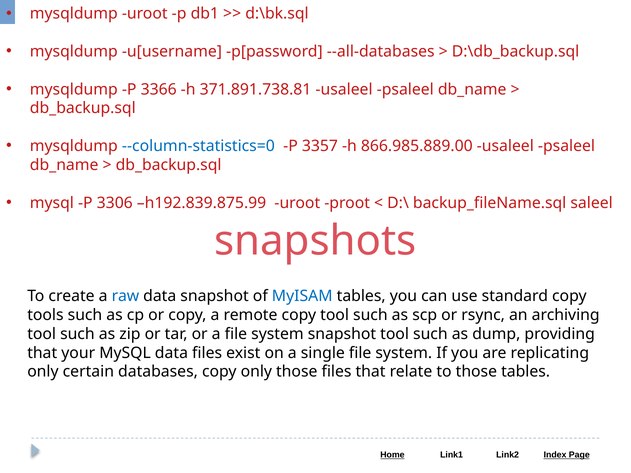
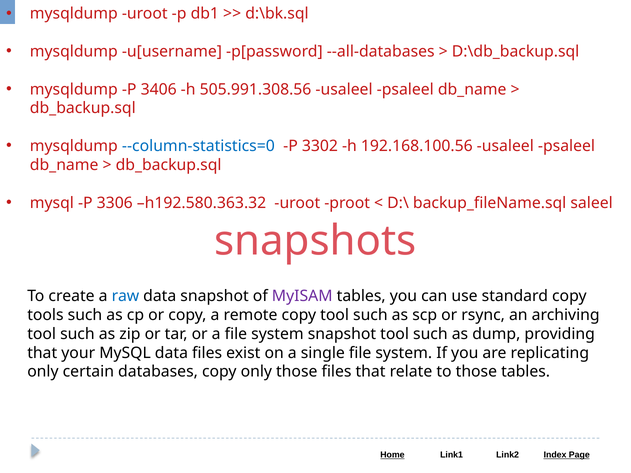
3366: 3366 -> 3406 (159, 89)
371.891.738.81: 371.891.738.81 -> 505.991.308.56 (256, 89)
3357: 3357 -> 3302 (320, 146)
866.985.889.00: 866.985.889.00 -> 192.168.100.56 (417, 146)
h192.839.875.99: h192.839.875.99 -> h192.580.363.32 (202, 203)
MyISAM colour: blue -> purple (302, 296)
